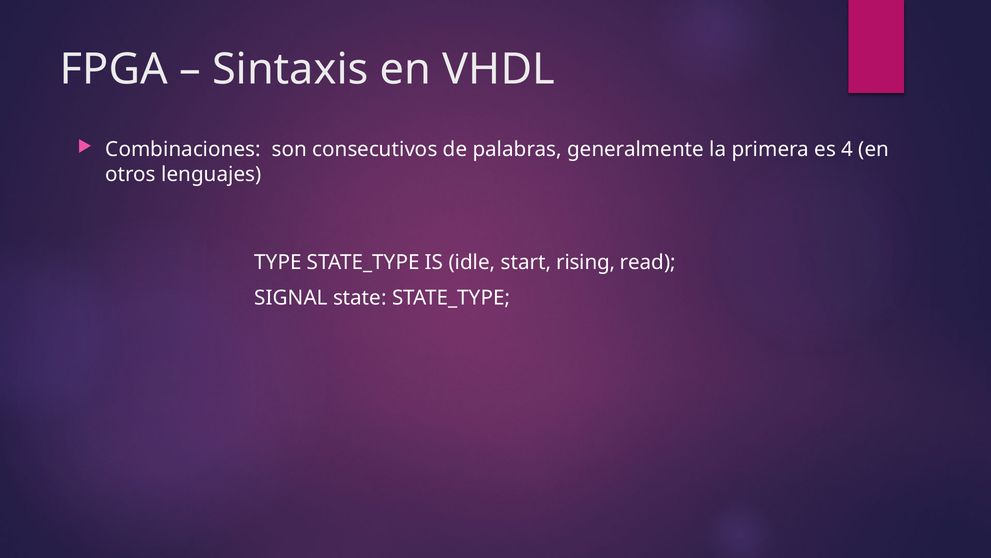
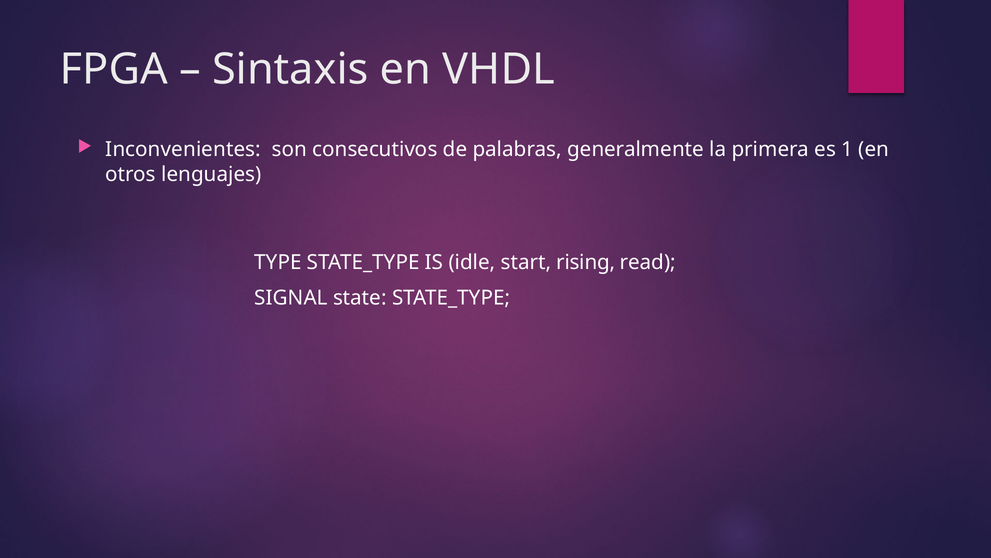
Combinaciones: Combinaciones -> Inconvenientes (183, 149)
4: 4 -> 1 (847, 149)
